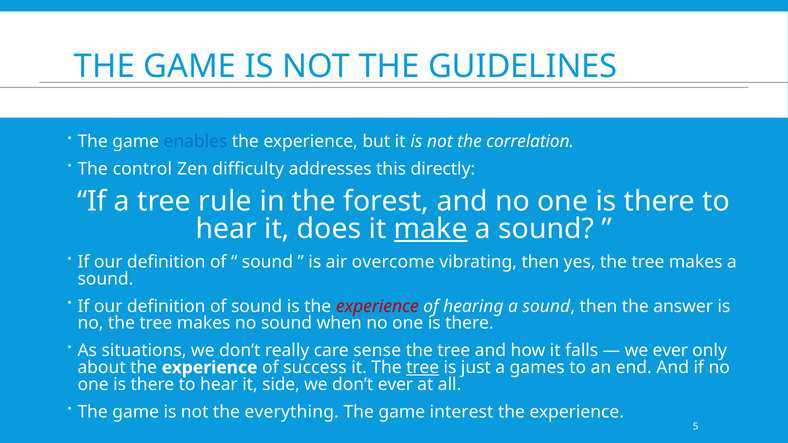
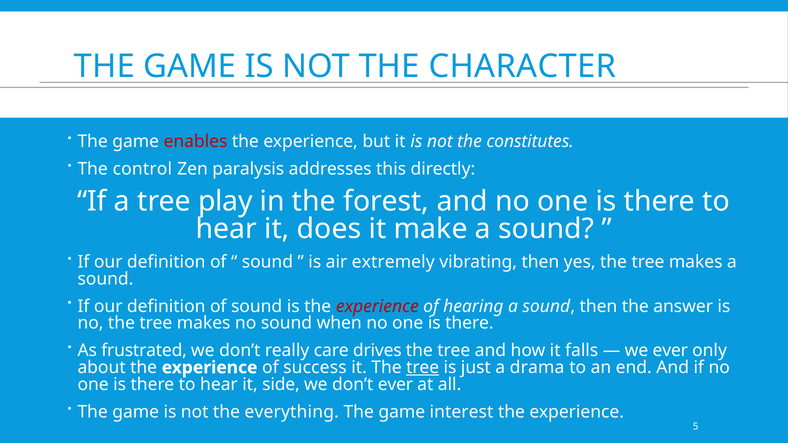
GUIDELINES: GUIDELINES -> CHARACTER (522, 66)
enables colour: blue -> red (195, 142)
correlation: correlation -> constitutes (530, 142)
difficulty: difficulty -> paralysis (248, 169)
rule: rule -> play (225, 201)
make underline: present -> none (431, 229)
overcome: overcome -> extremely (393, 262)
situations: situations -> frustrated (144, 351)
sense: sense -> drives (377, 351)
games: games -> drama (537, 368)
